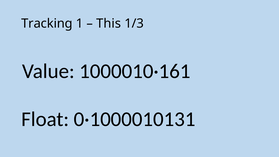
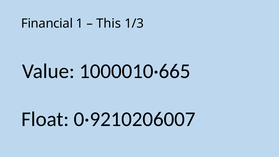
Tracking: Tracking -> Financial (47, 23)
1000010·161: 1000010·161 -> 1000010·665 (135, 71)
0·1000010131: 0·1000010131 -> 0·9210206007 (135, 119)
